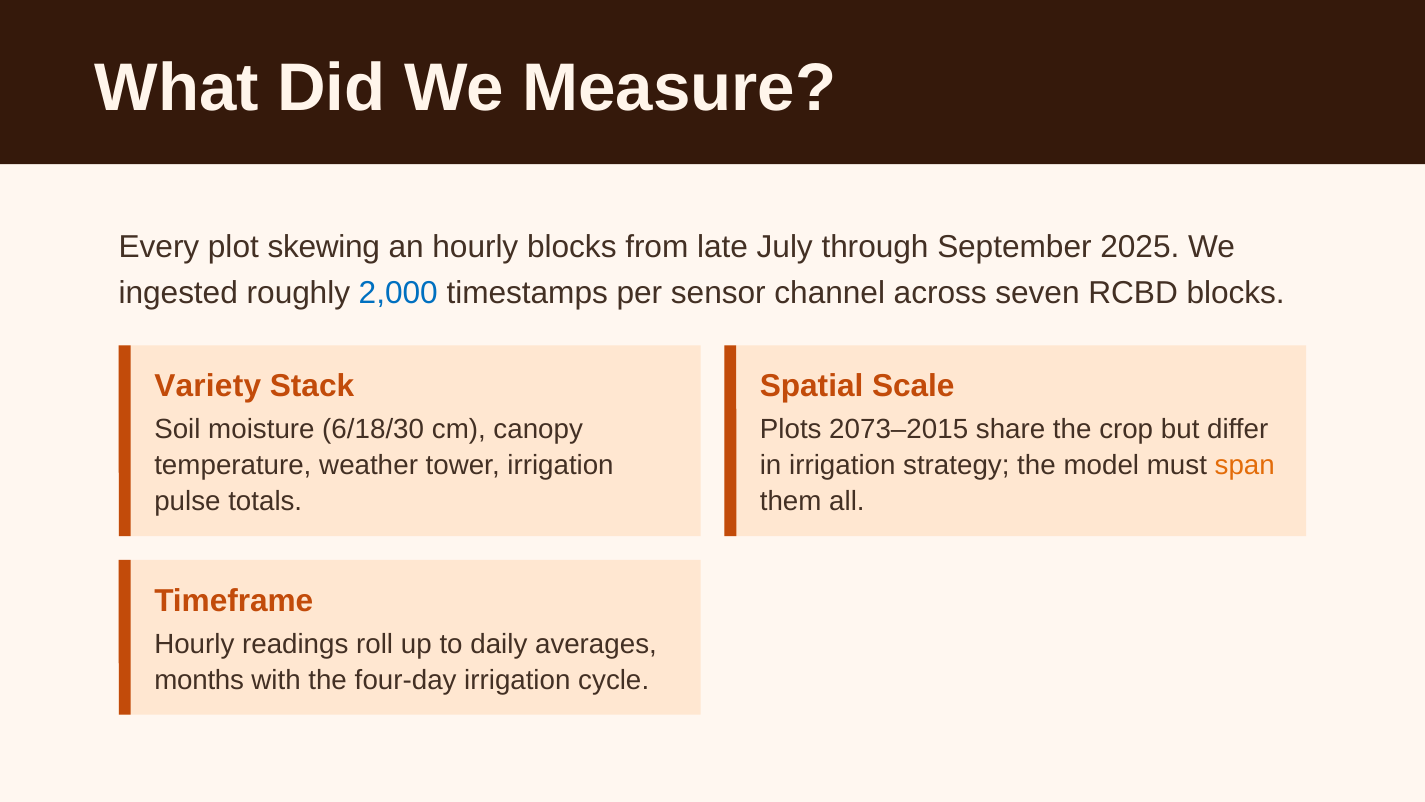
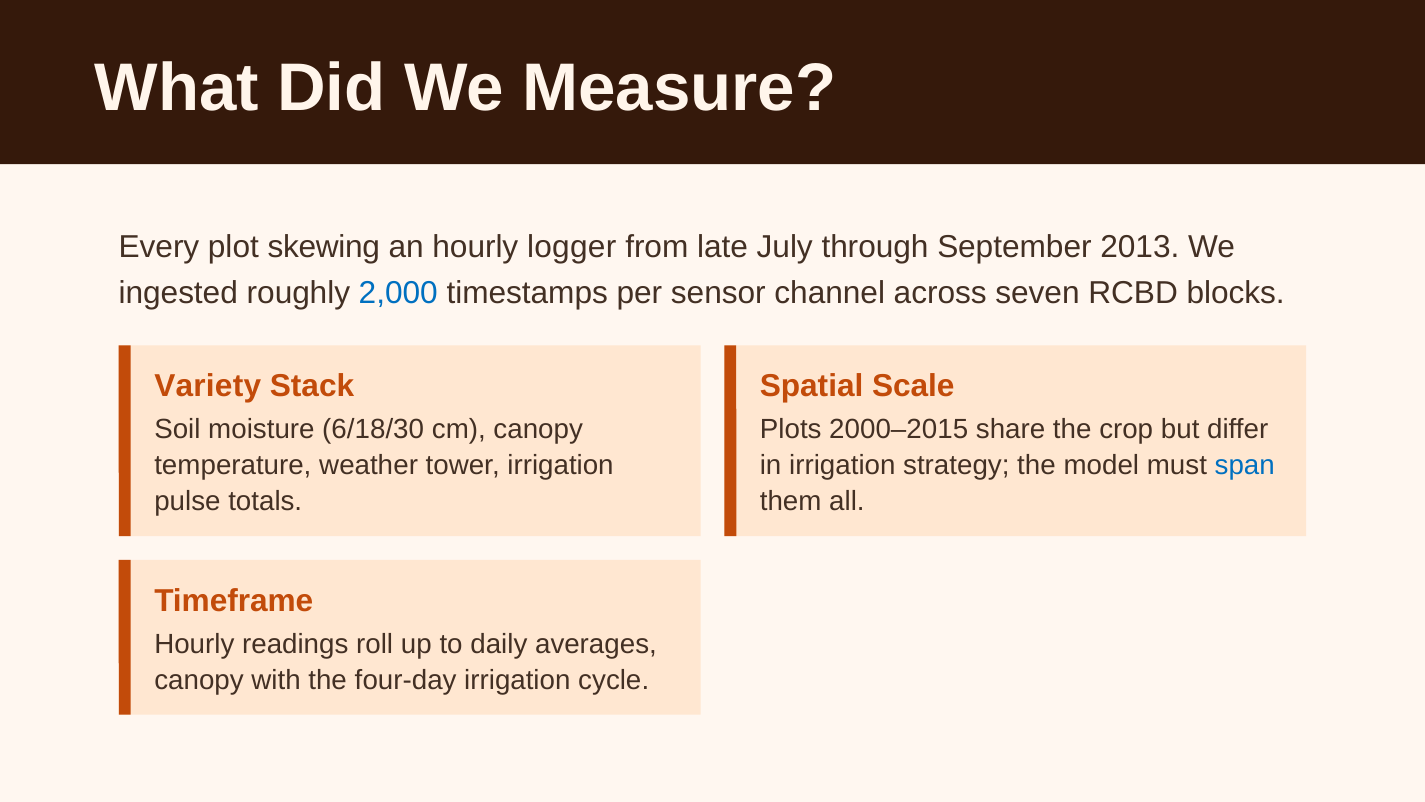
hourly blocks: blocks -> logger (572, 247)
2025: 2025 -> 2013 (1140, 247)
2073–2015: 2073–2015 -> 2000–2015 (899, 429)
span colour: orange -> blue (1245, 465)
months: months -> canopy (199, 680)
